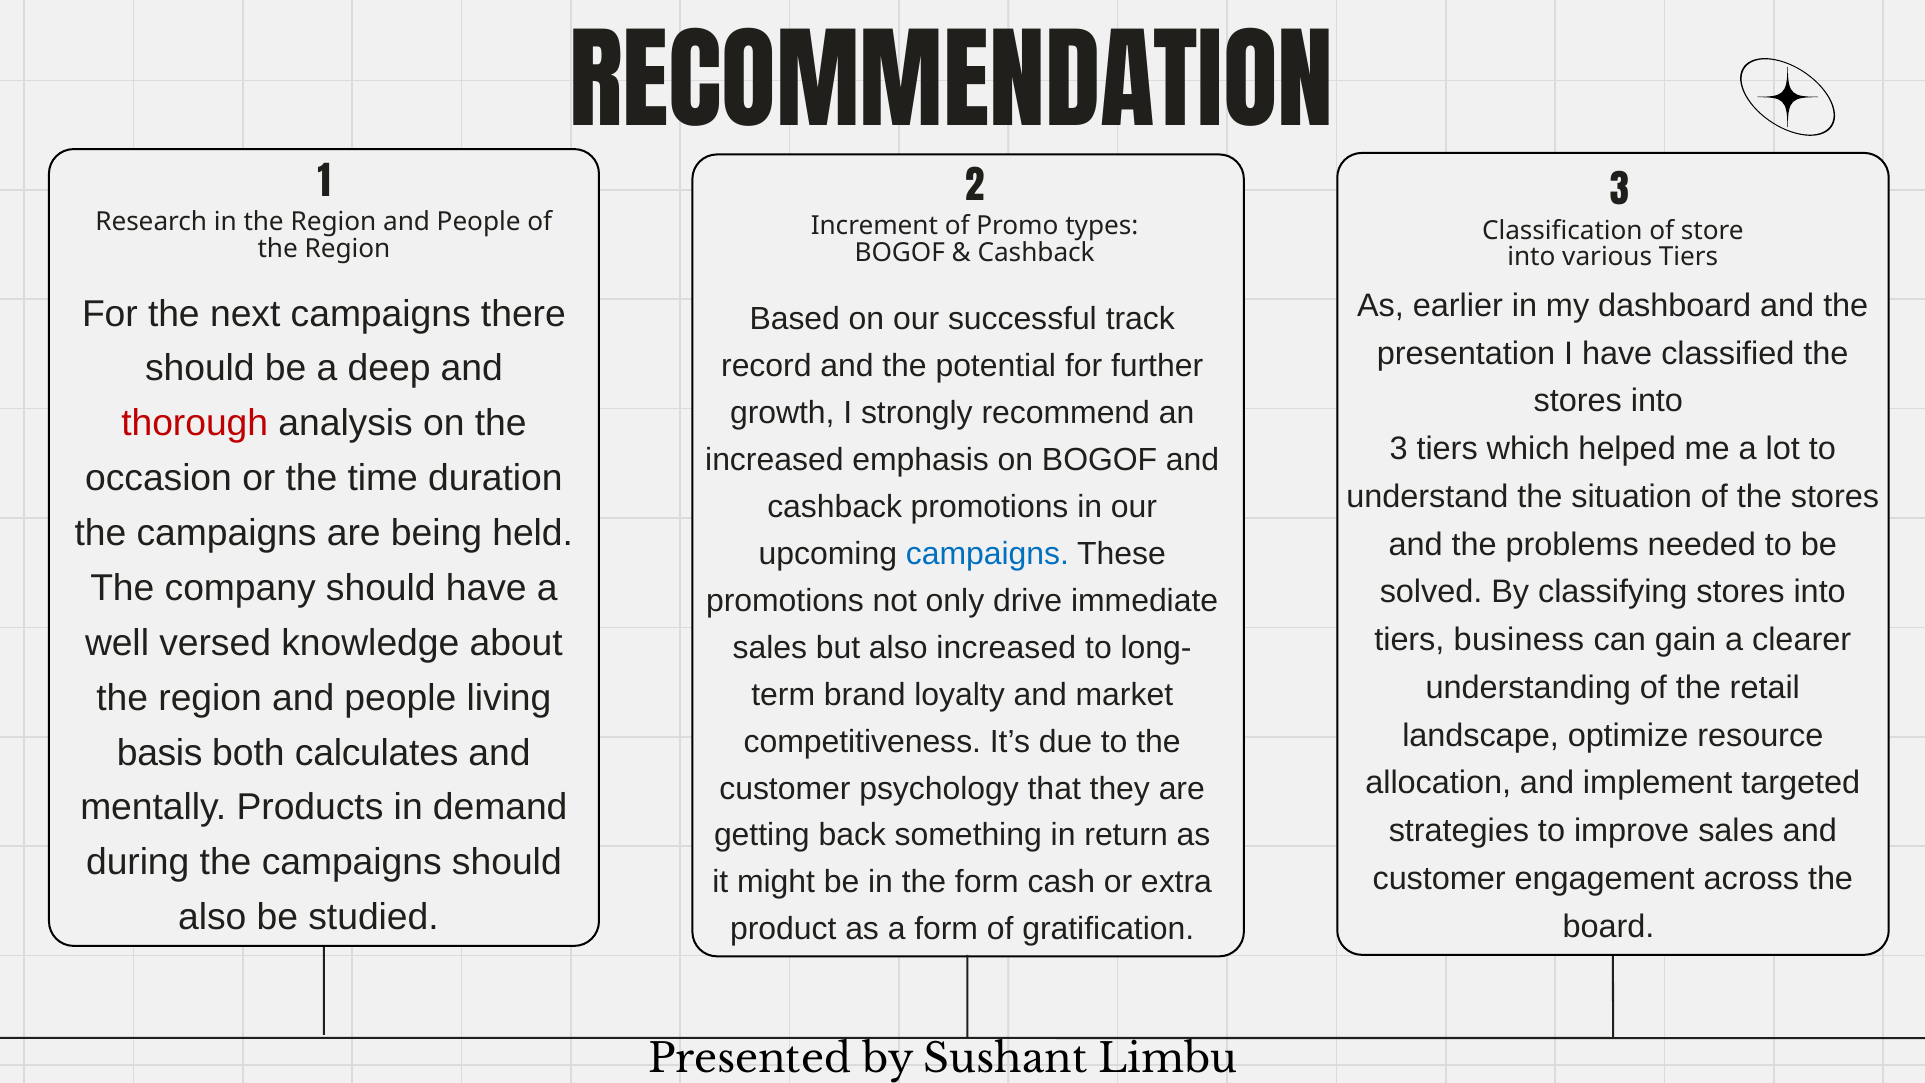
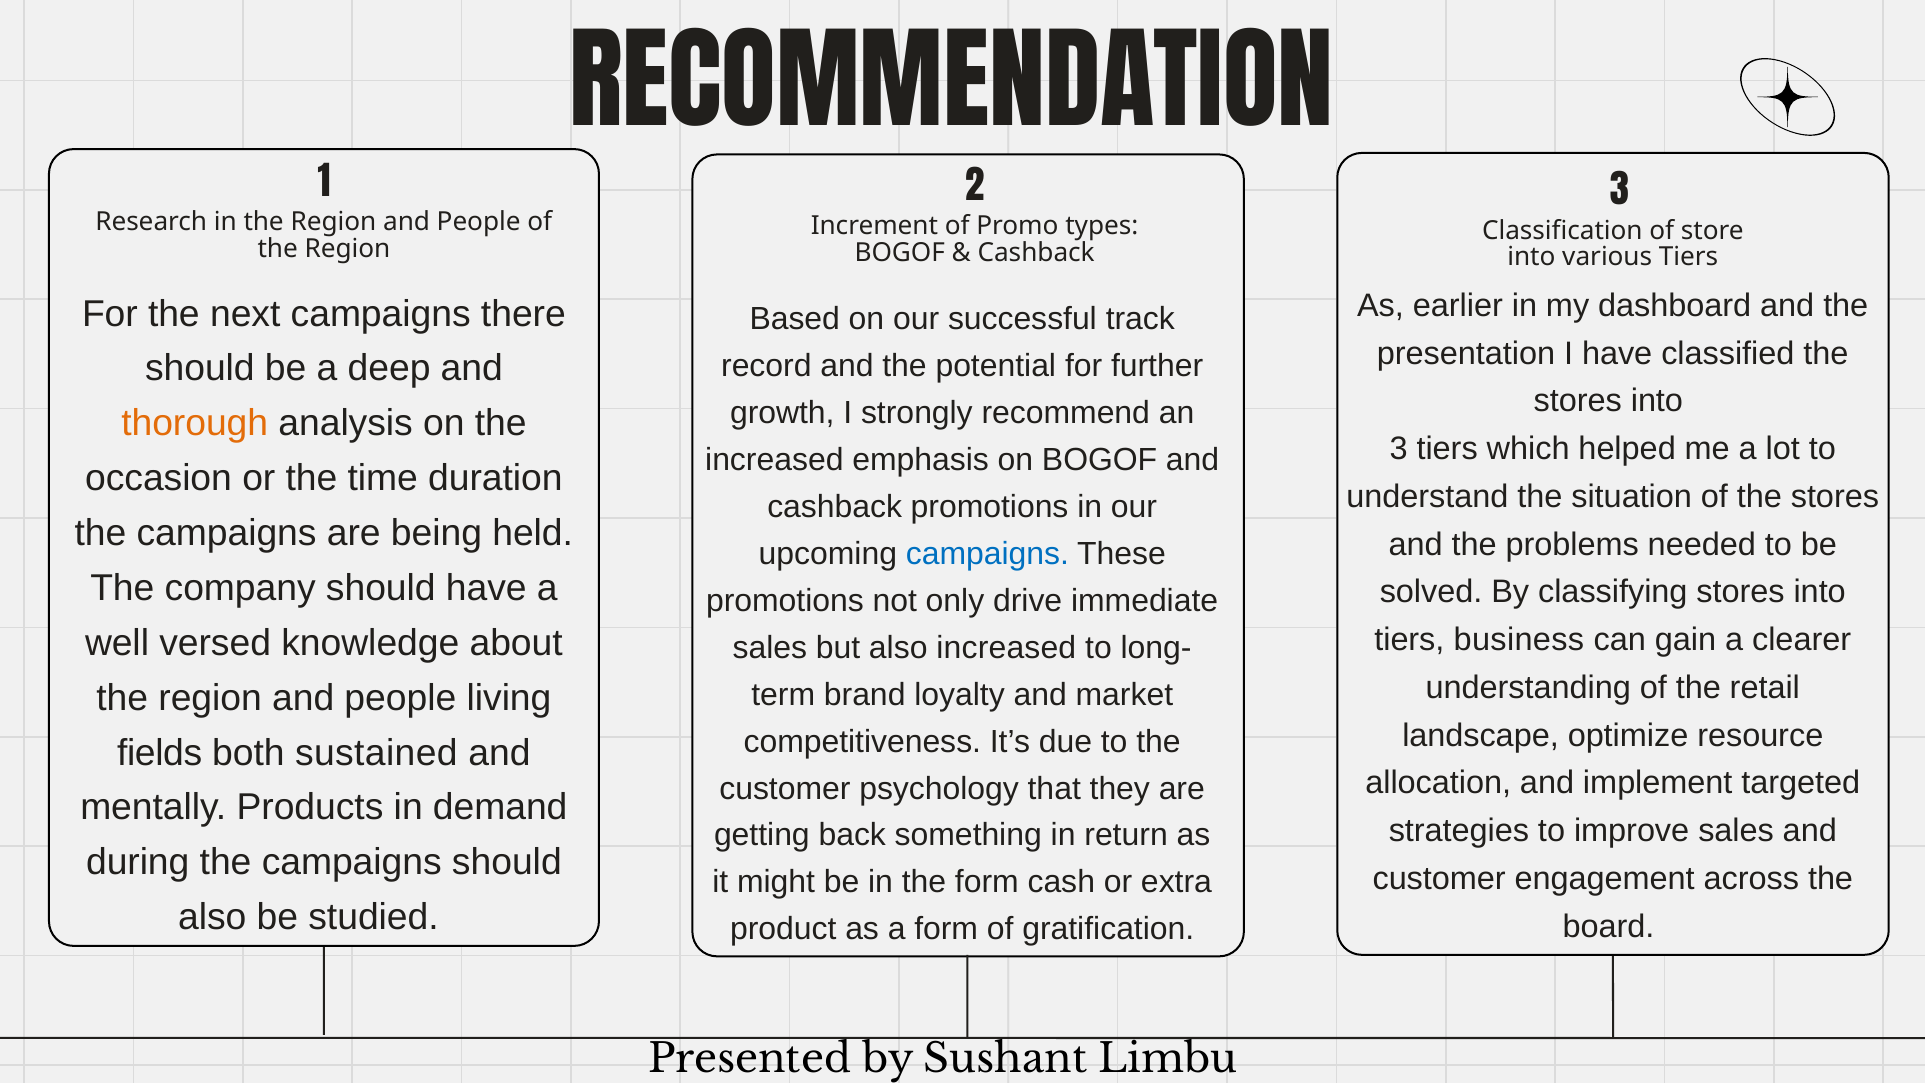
thorough colour: red -> orange (195, 423)
basis: basis -> fields (160, 753)
calculates: calculates -> sustained (376, 753)
